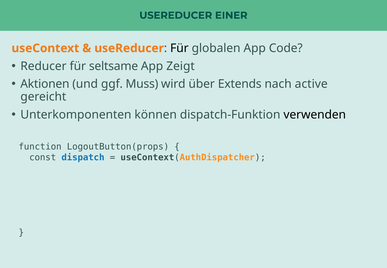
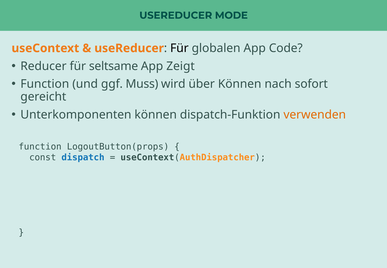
EINER: EINER -> MODE (231, 15)
Aktionen: Aktionen -> Function (45, 84)
über Extends: Extends -> Können (240, 84)
active: active -> sofort (311, 84)
verwenden colour: black -> orange (315, 115)
